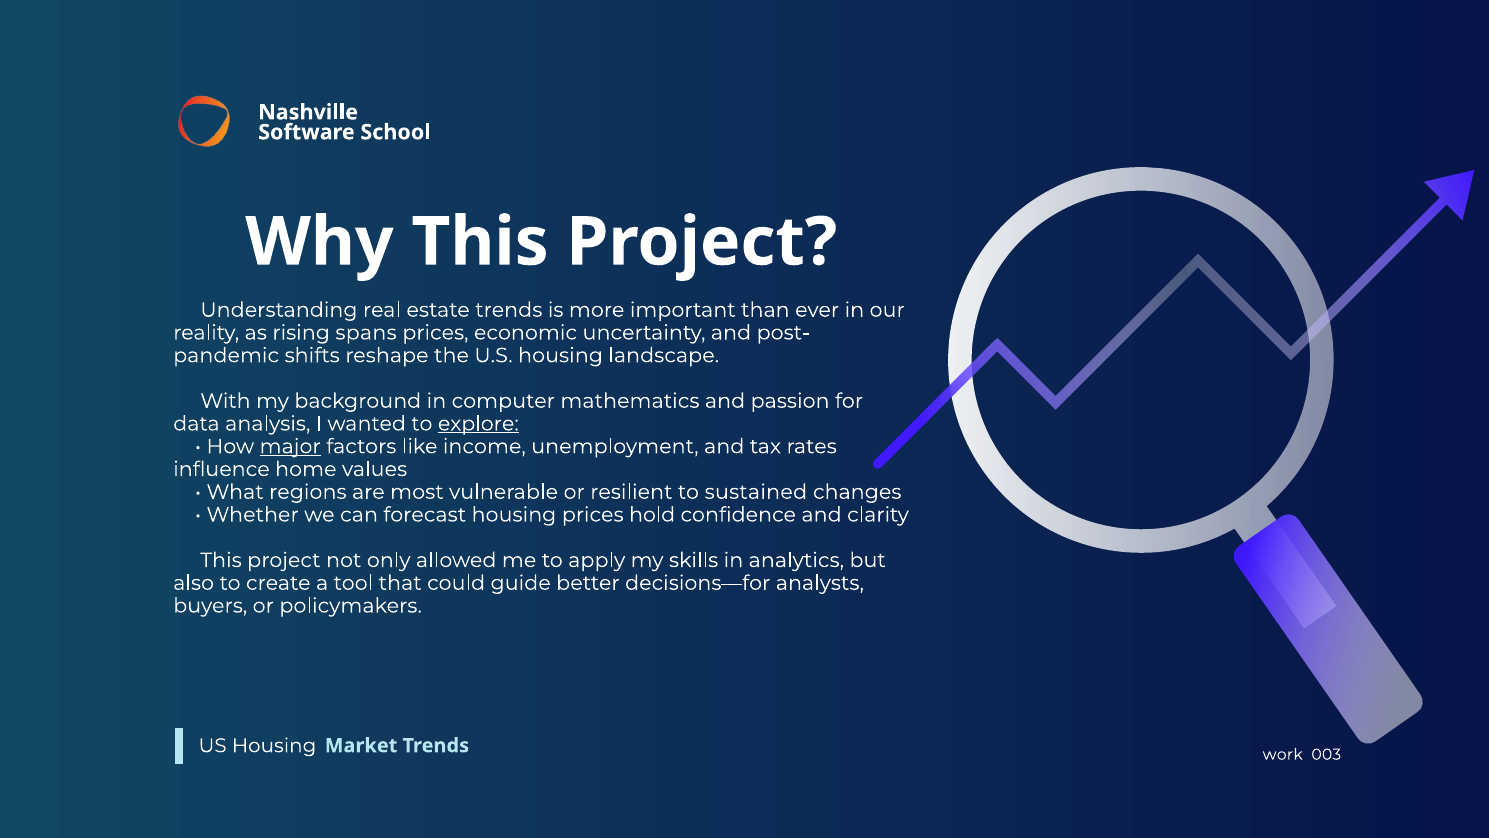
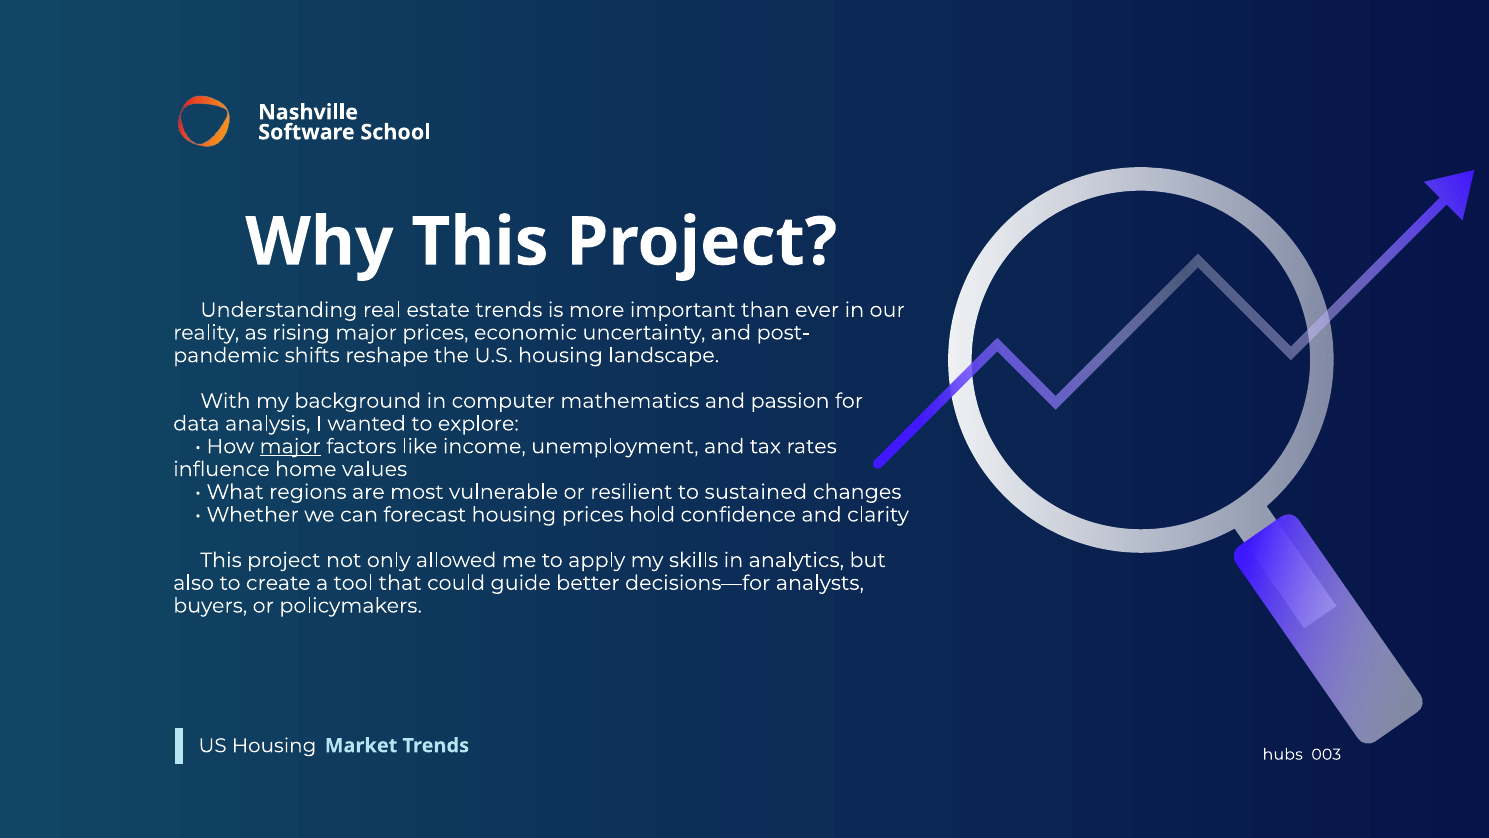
rising spans: spans -> major (366, 333)
explore underline: present -> none (478, 423)
work: work -> hubs (1283, 754)
